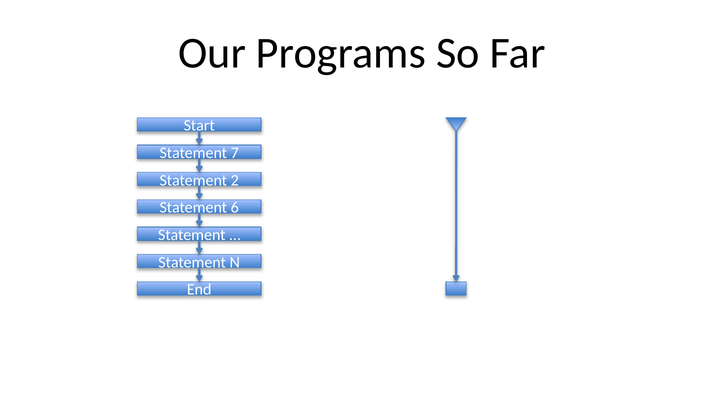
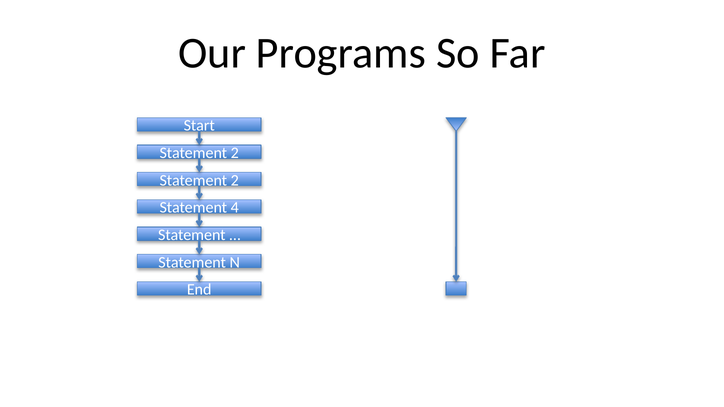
7: 7 -> 2 (235, 153)
6: 6 -> 4 (235, 208)
